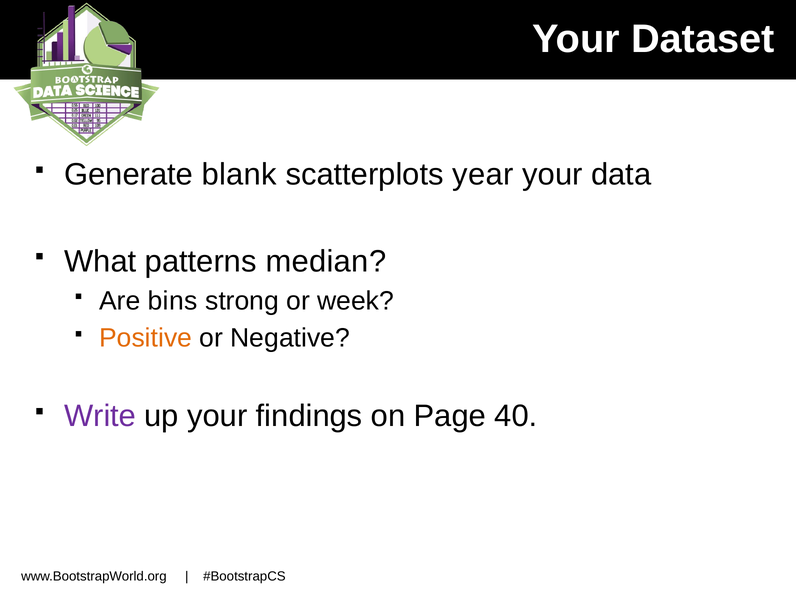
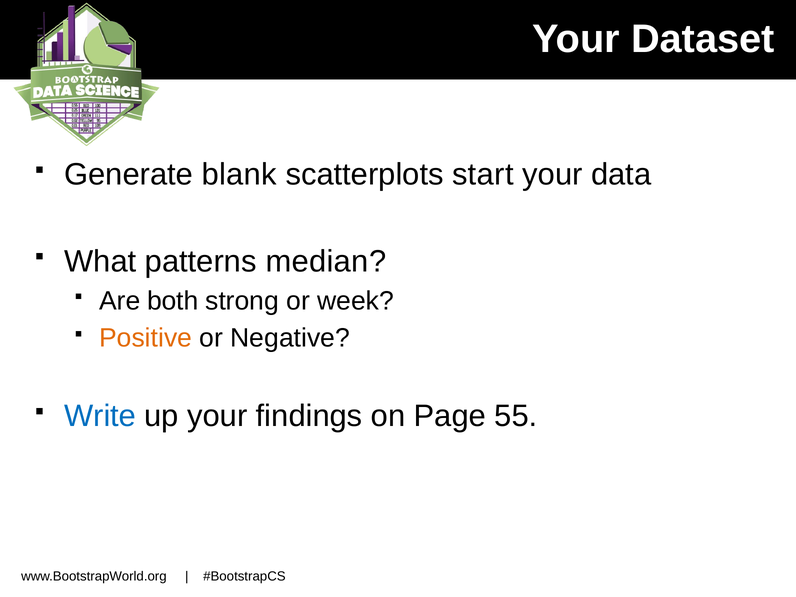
year: year -> start (483, 175)
bins: bins -> both (173, 301)
Write colour: purple -> blue (100, 416)
40: 40 -> 55 (516, 416)
